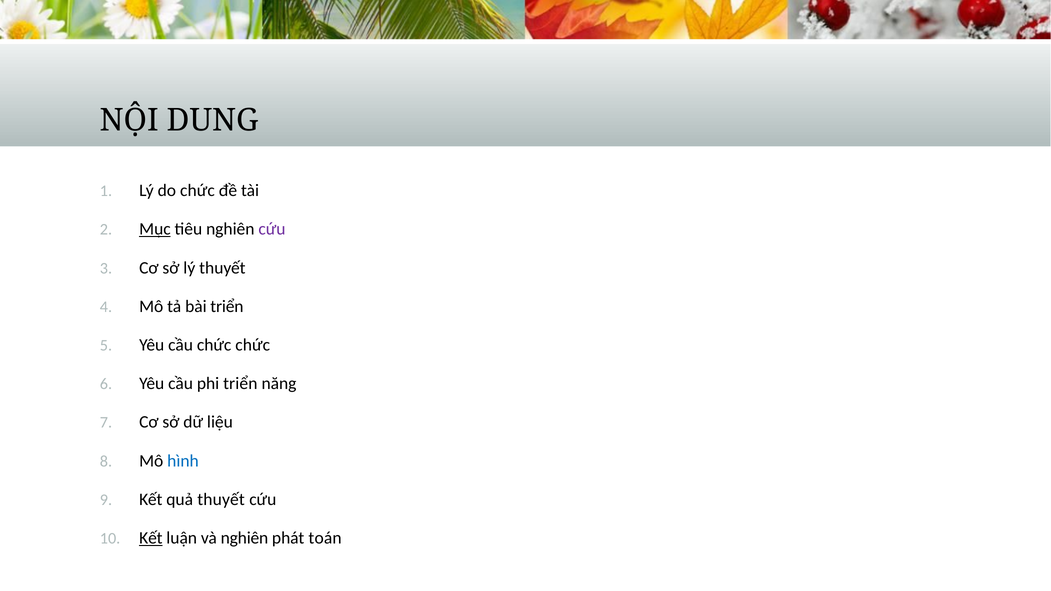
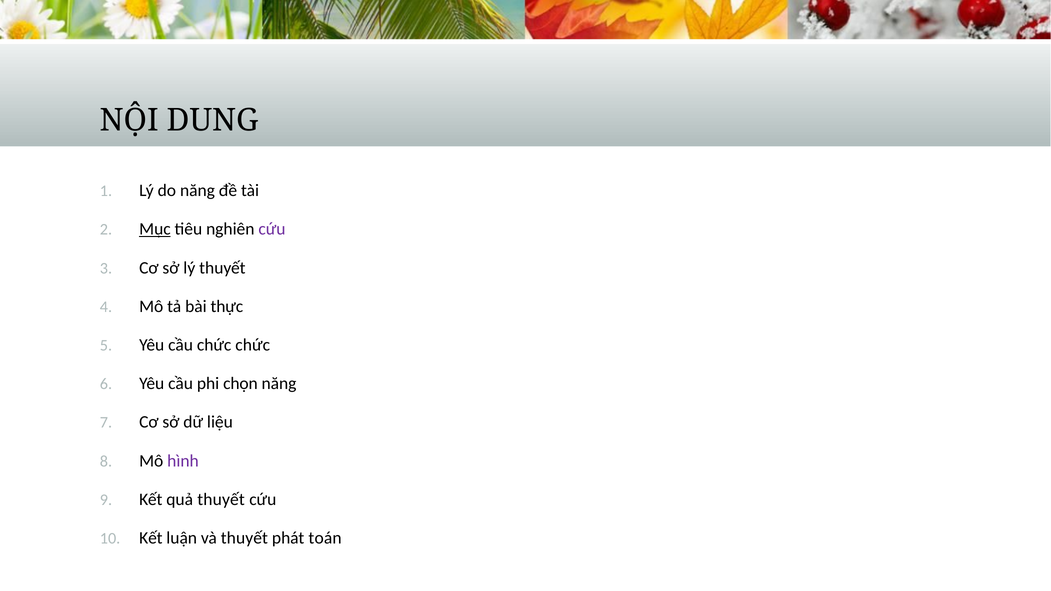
do chức: chức -> năng (197, 191)
bài triển: triển -> thực (227, 306)
phi triển: triển -> chọn (240, 384)
hình colour: blue -> purple (183, 461)
Kết underline: present -> none (151, 538)
và nghiên: nghiên -> thuyết (244, 538)
